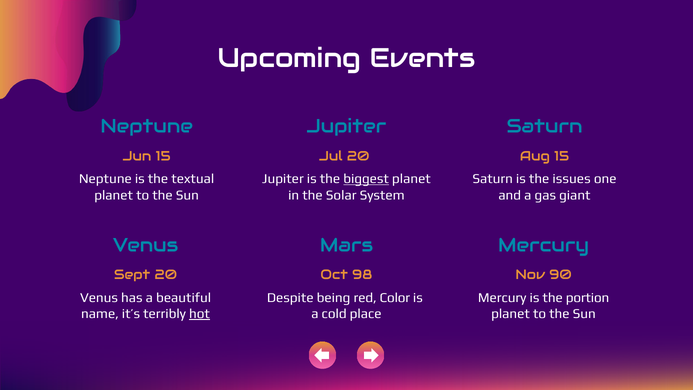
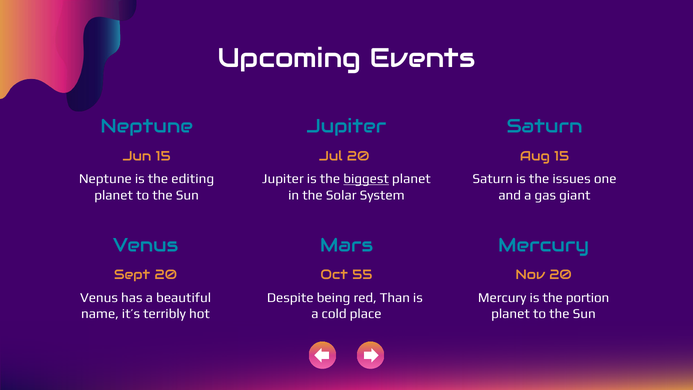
textual: textual -> editing (193, 179)
98: 98 -> 55 (362, 275)
Nov 90: 90 -> 20 (561, 275)
Color: Color -> Than (395, 297)
hot underline: present -> none (199, 314)
